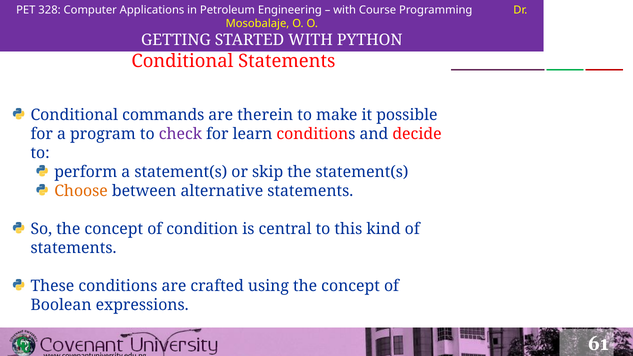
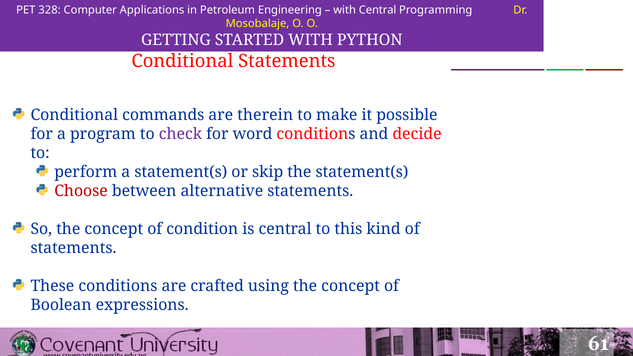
with Course: Course -> Central (378, 10)
learn: learn -> word (253, 134)
Choose colour: orange -> red (81, 191)
